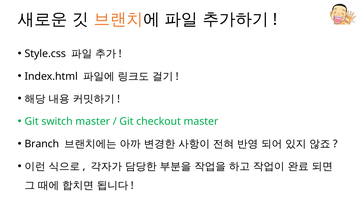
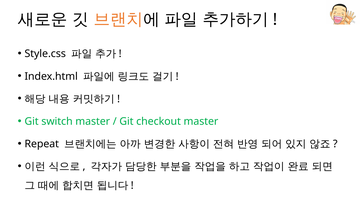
Branch: Branch -> Repeat (42, 144)
